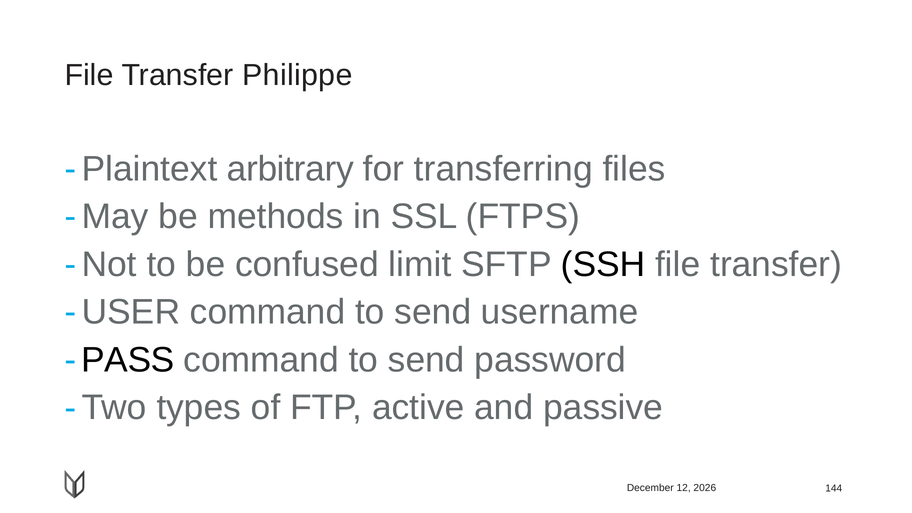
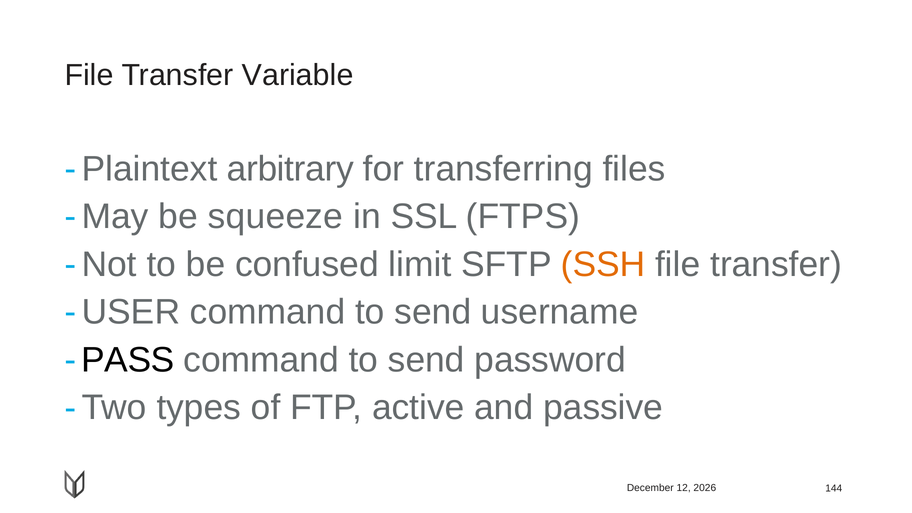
Philippe: Philippe -> Variable (298, 75)
methods: methods -> squeeze (275, 217)
SSH colour: black -> orange (603, 264)
